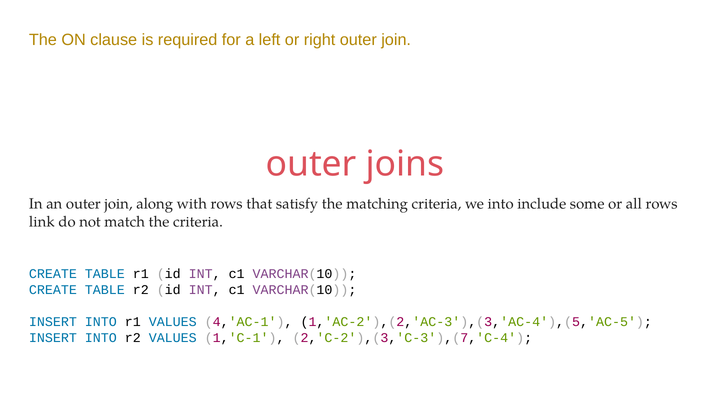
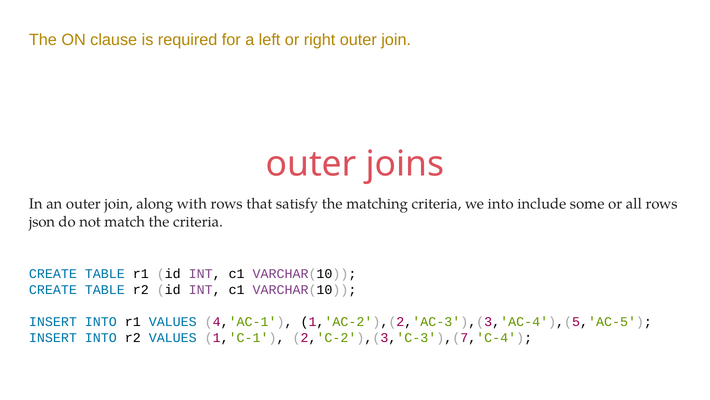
link: link -> json (42, 222)
